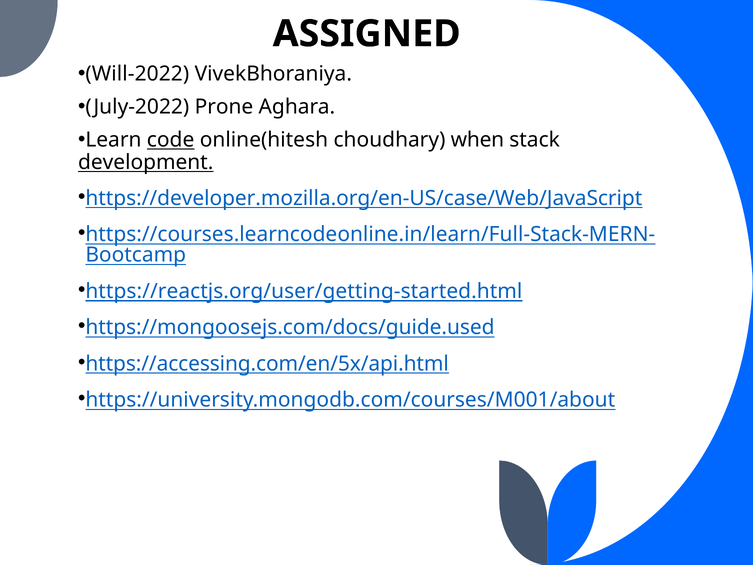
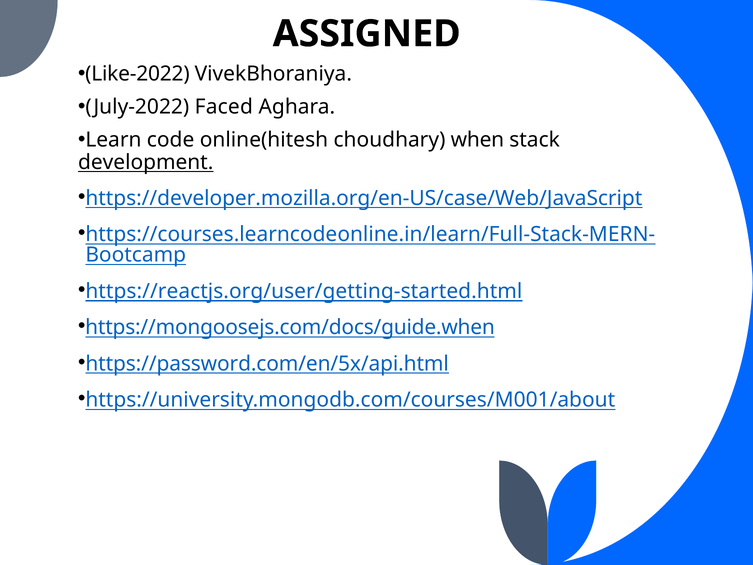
Will-2022: Will-2022 -> Like-2022 (137, 74)
Prone: Prone -> Faced (224, 107)
code underline: present -> none (171, 140)
https://mongoosejs.com/docs/guide.used: https://mongoosejs.com/docs/guide.used -> https://mongoosejs.com/docs/guide.when (290, 327)
https://accessing.com/en/5x/api.html: https://accessing.com/en/5x/api.html -> https://password.com/en/5x/api.html (267, 364)
